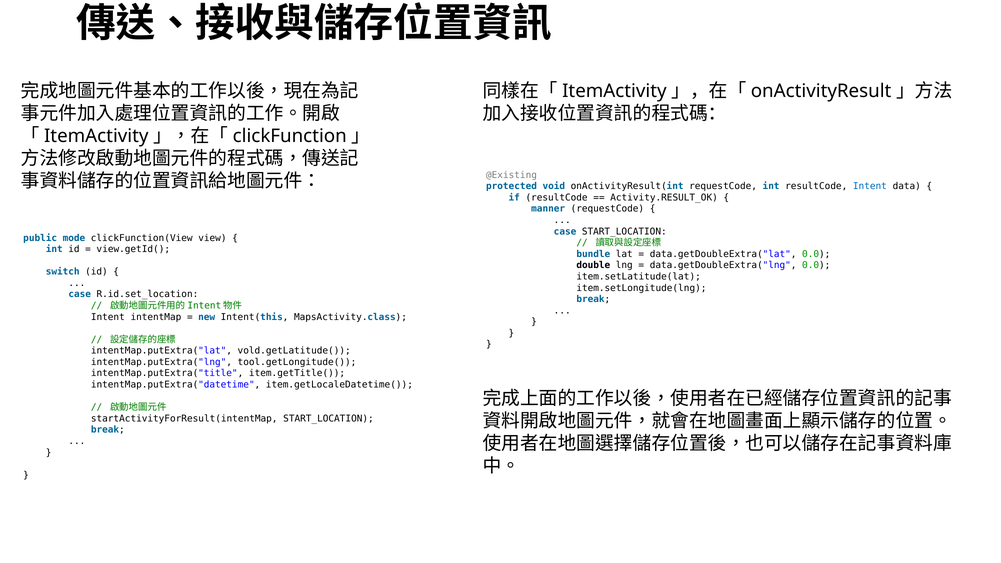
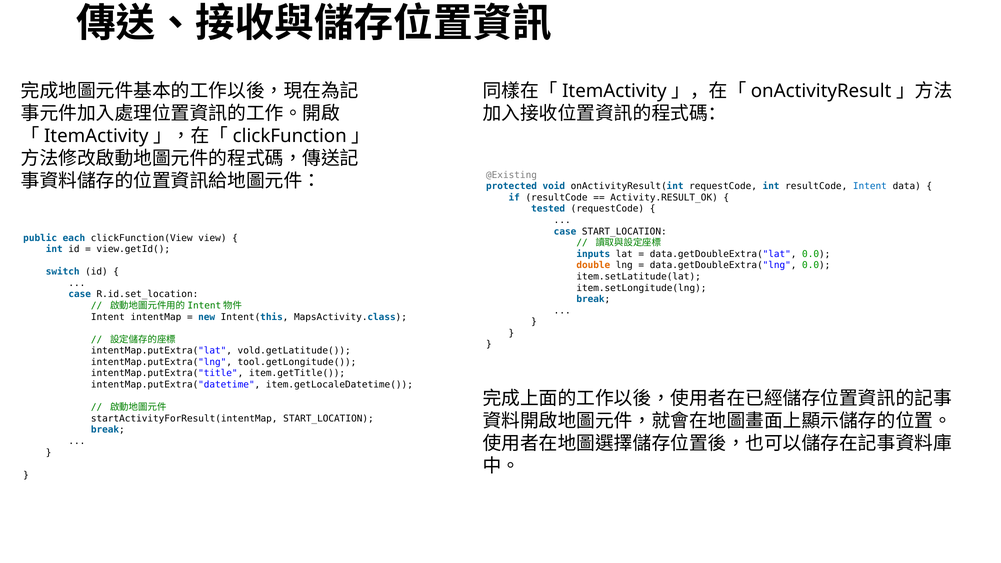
manner: manner -> tested (548, 209)
mode: mode -> each (74, 238)
bundle: bundle -> inputs (593, 254)
double colour: black -> orange (593, 265)
